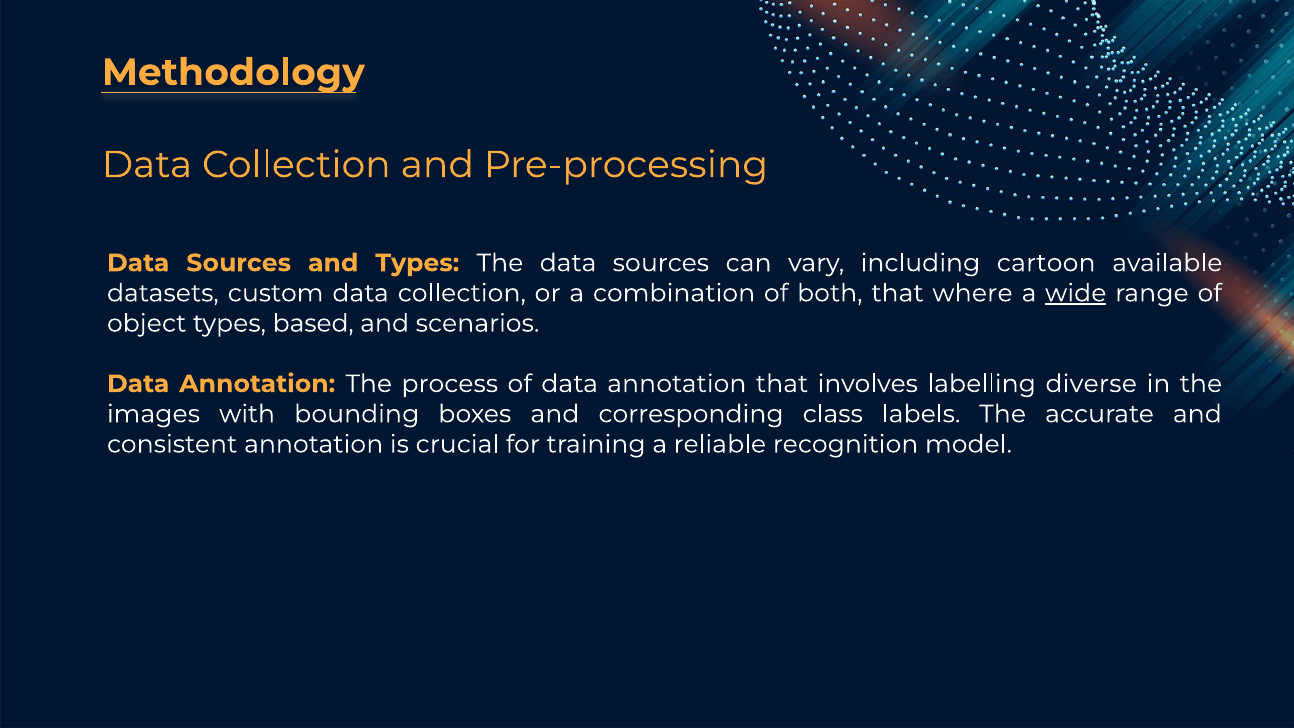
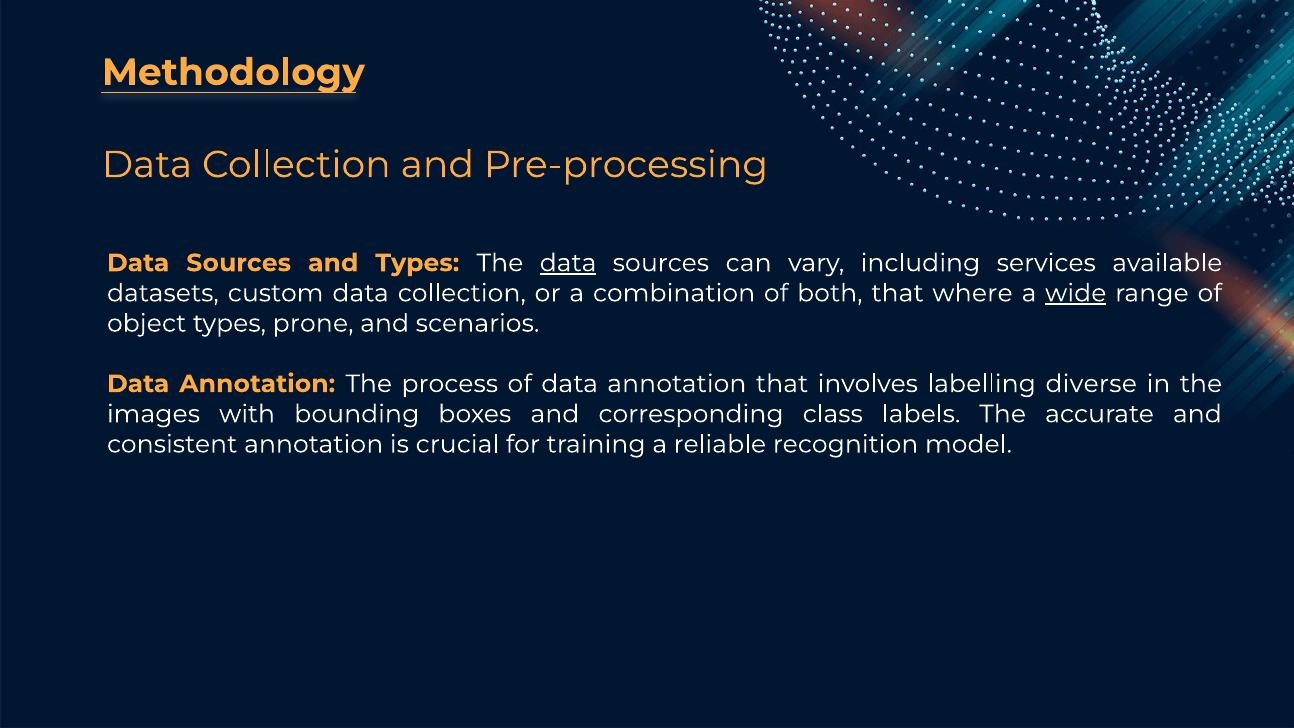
data underline: none -> present (568, 263)
cartoon: cartoon -> services (1046, 263)
based: based -> prone (313, 323)
